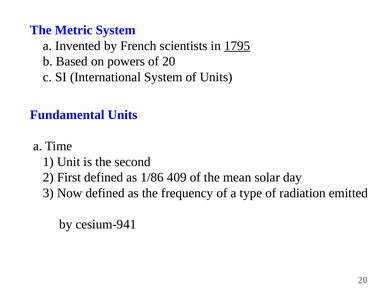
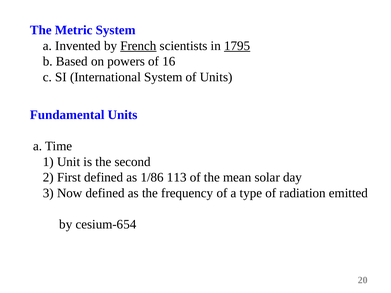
French underline: none -> present (138, 46)
of 20: 20 -> 16 (169, 61)
409: 409 -> 113 (177, 177)
cesium-941: cesium-941 -> cesium-654 (106, 224)
